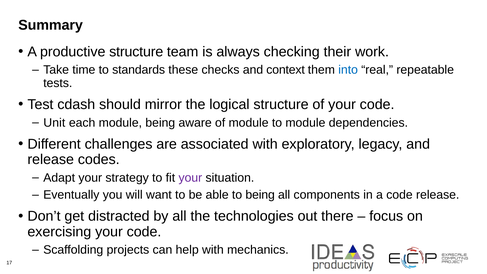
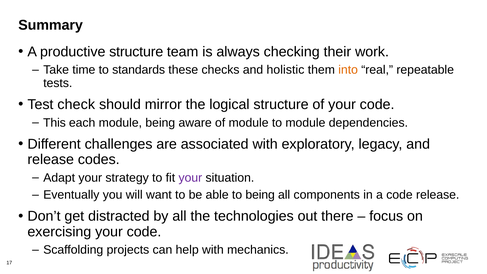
context: context -> holistic (285, 70)
into colour: blue -> orange (348, 70)
cdash: cdash -> check (76, 104)
Unit: Unit -> This (54, 123)
